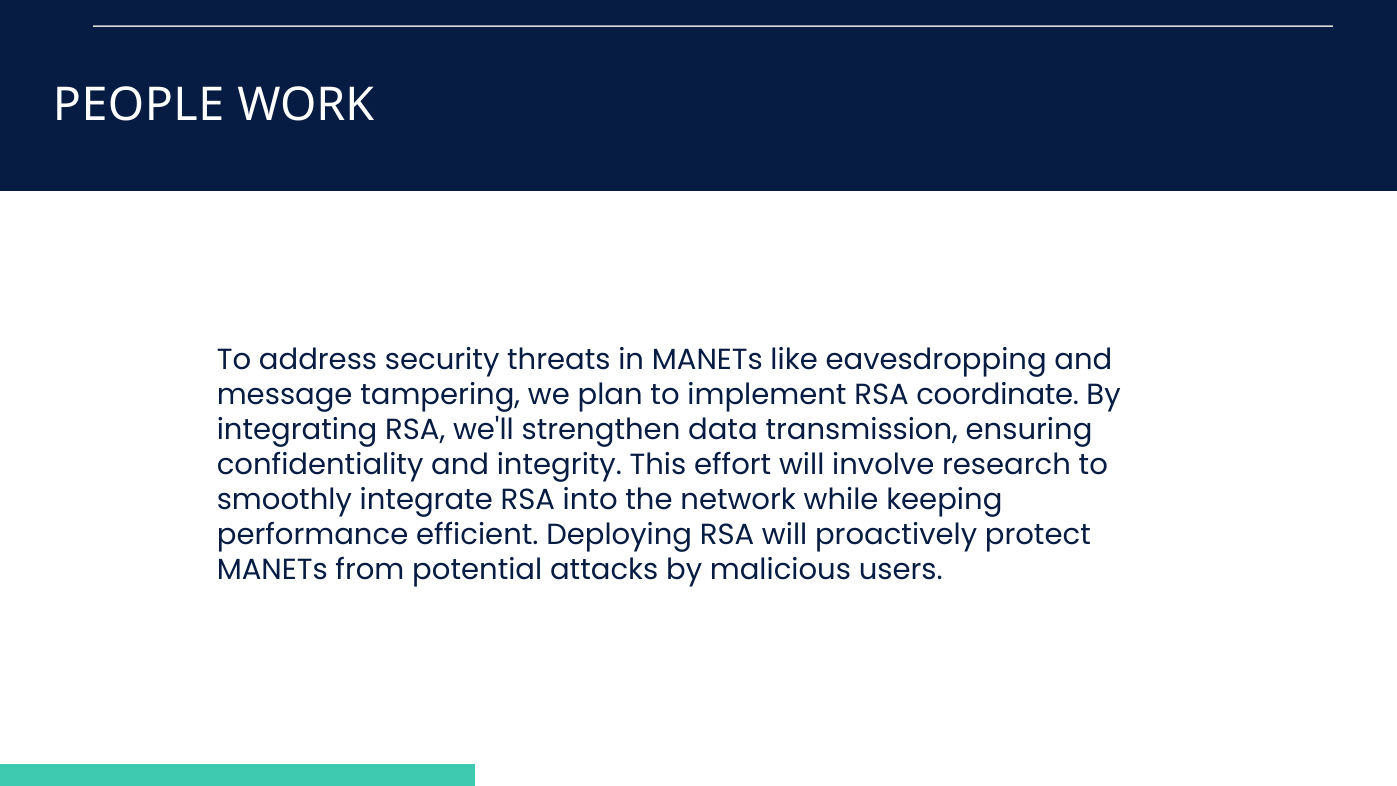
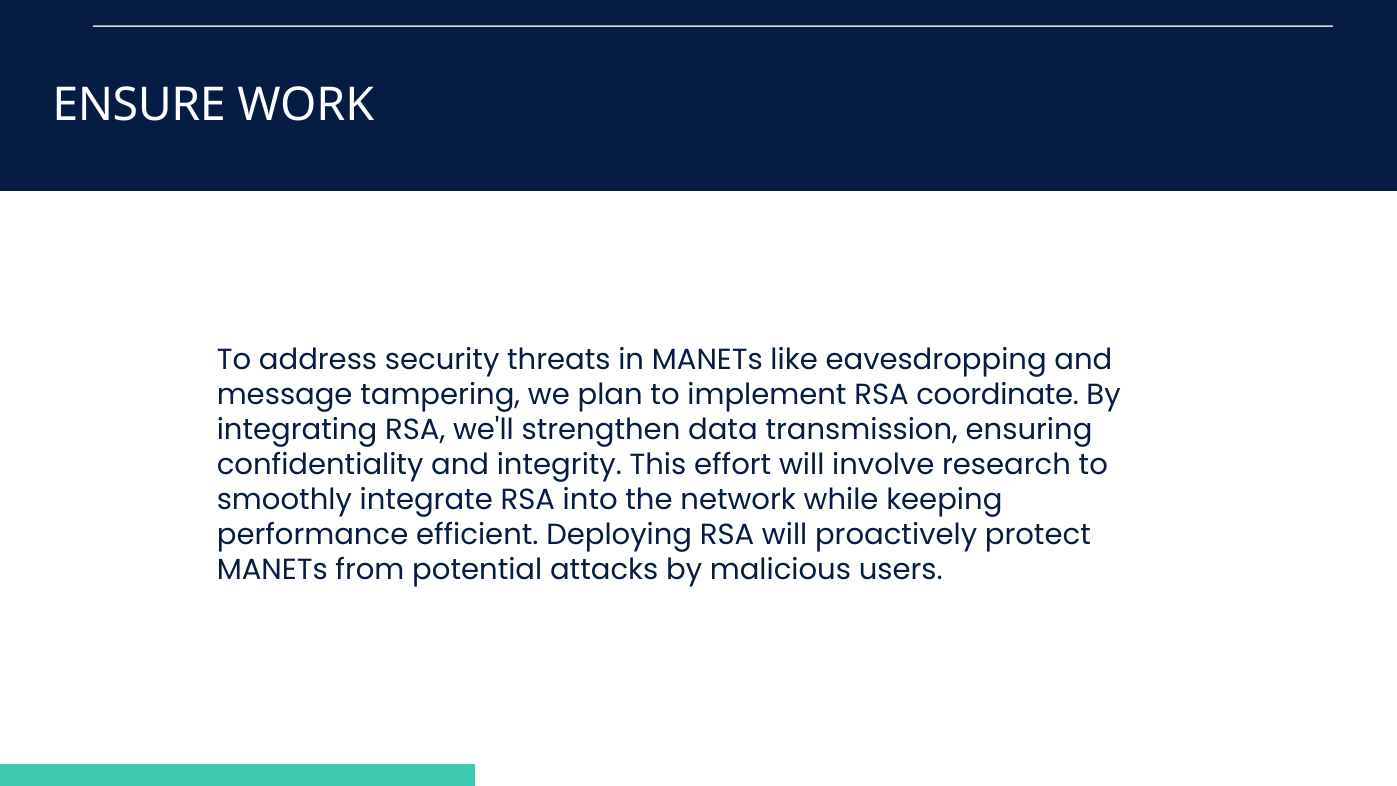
PEOPLE: PEOPLE -> ENSURE (139, 105)
